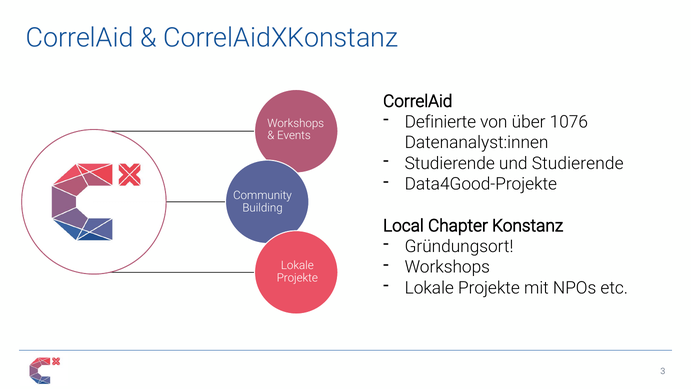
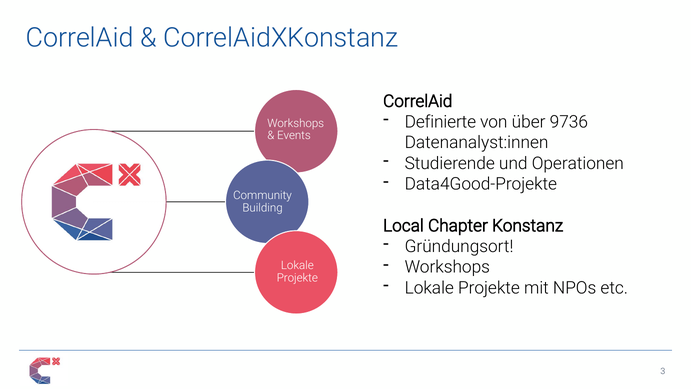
1076: 1076 -> 9736 (569, 122)
und Studierende: Studierende -> Operationen (578, 163)
